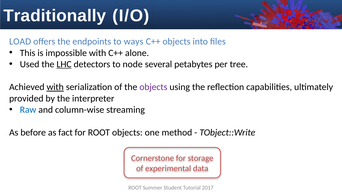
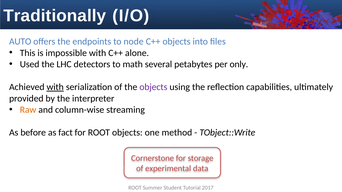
LOAD: LOAD -> AUTO (20, 42)
ways: ways -> node (134, 42)
LHC underline: present -> none (64, 64)
node: node -> math (133, 64)
tree: tree -> only (239, 64)
Raw colour: blue -> orange (28, 110)
